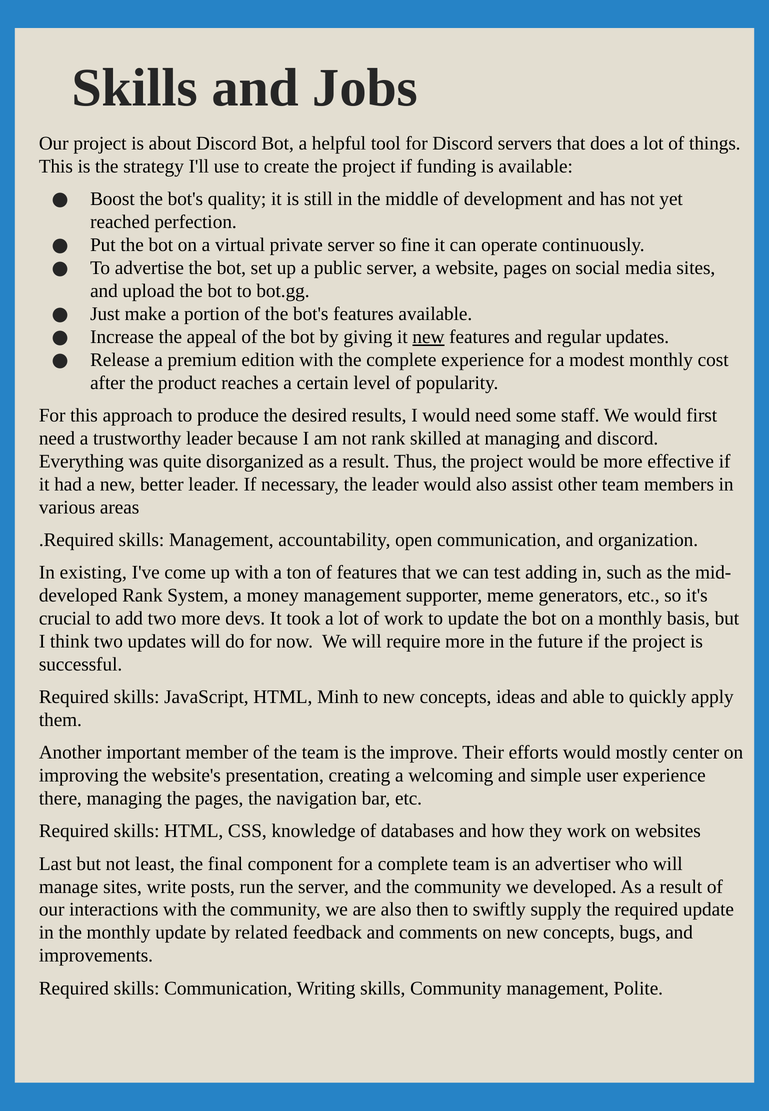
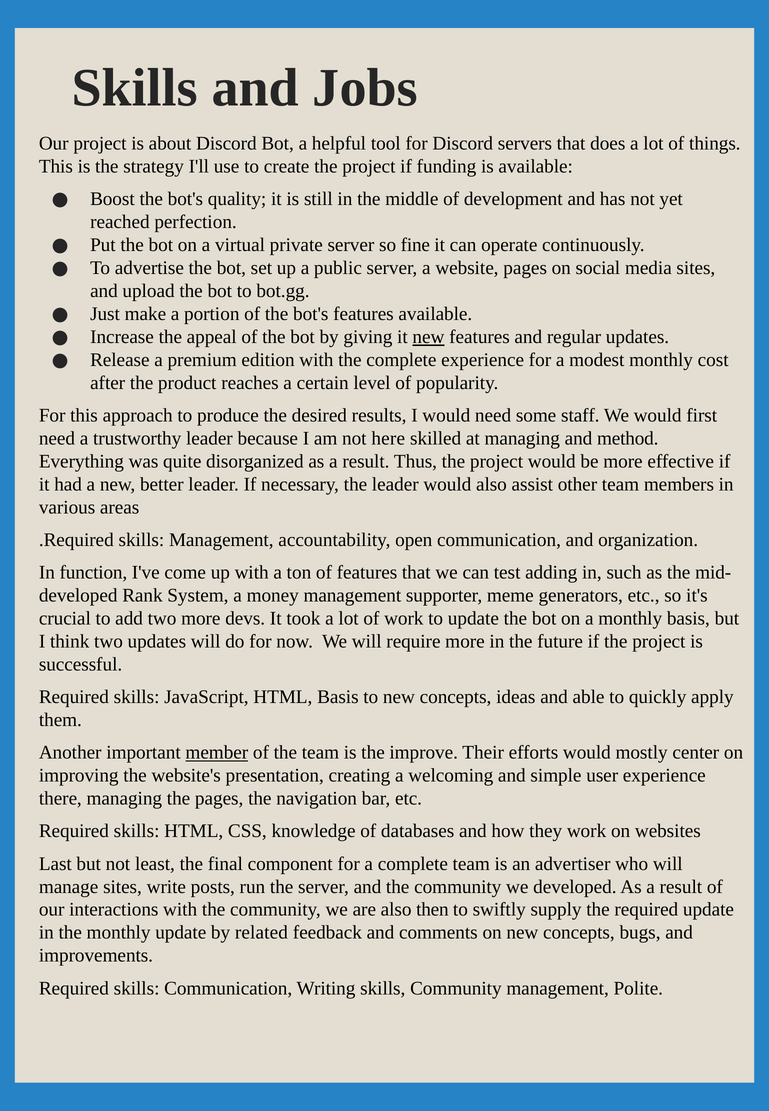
not rank: rank -> here (388, 438)
and discord: discord -> method (628, 438)
existing: existing -> function (93, 572)
HTML Minh: Minh -> Basis (338, 697)
member underline: none -> present (217, 752)
